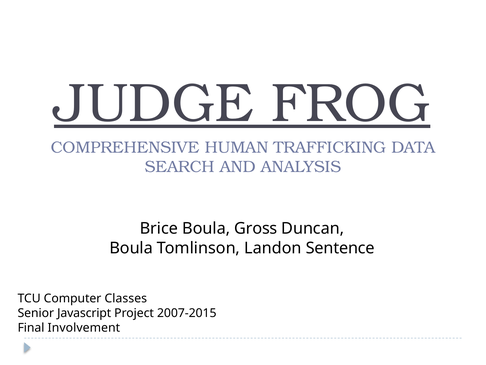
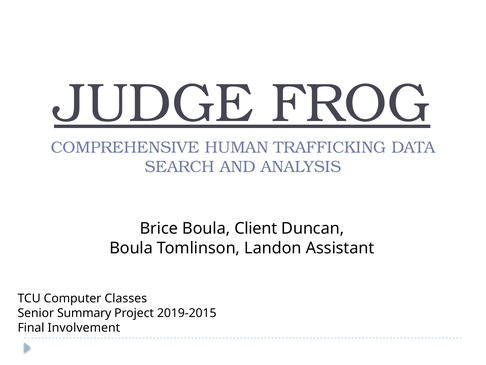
Gross: Gross -> Client (256, 228)
Sentence: Sentence -> Assistant (340, 248)
Javascript: Javascript -> Summary (84, 313)
2007-2015: 2007-2015 -> 2019-2015 (187, 313)
